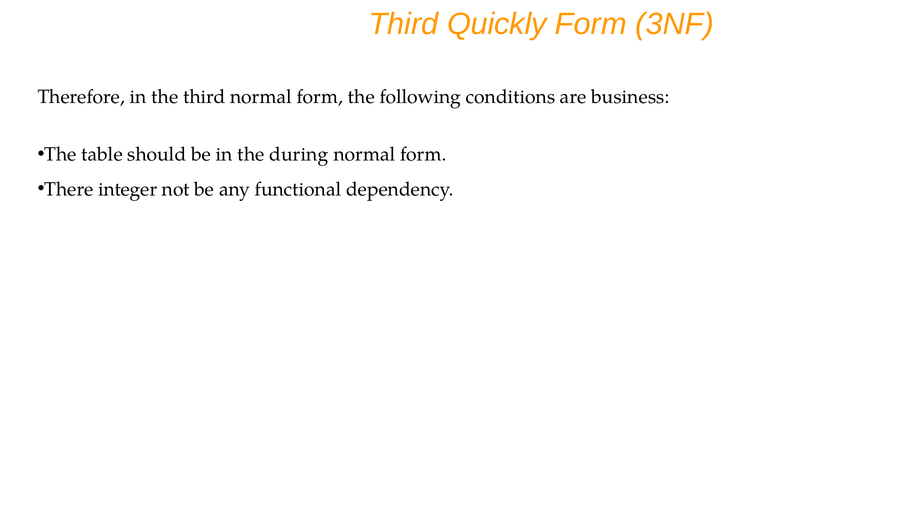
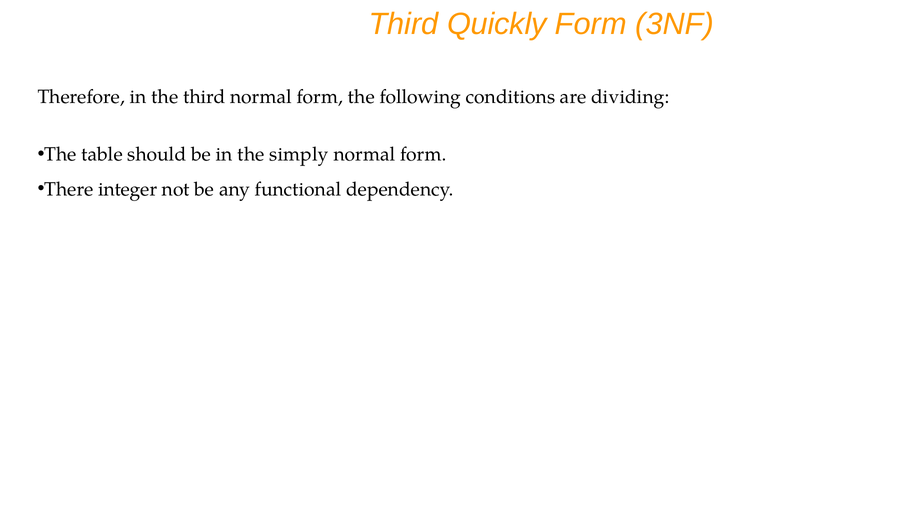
business: business -> dividing (630, 97)
during: during -> simply (299, 155)
